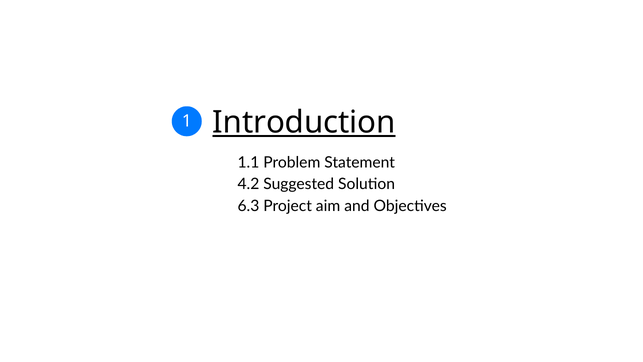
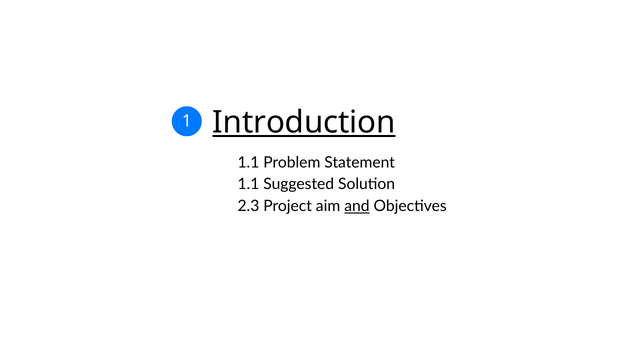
4.2: 4.2 -> 1.1 (248, 184)
6.3: 6.3 -> 2.3 (248, 206)
and underline: none -> present (357, 206)
